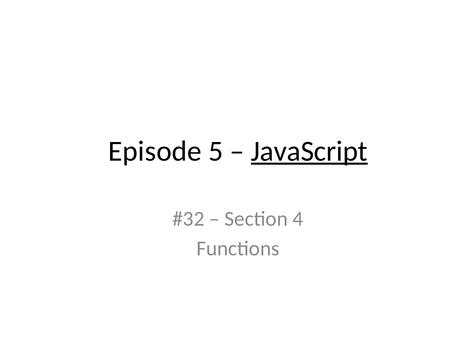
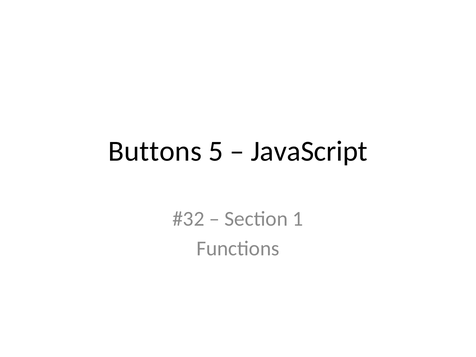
Episode: Episode -> Buttons (155, 151)
JavaScript underline: present -> none (309, 151)
4: 4 -> 1 (298, 219)
